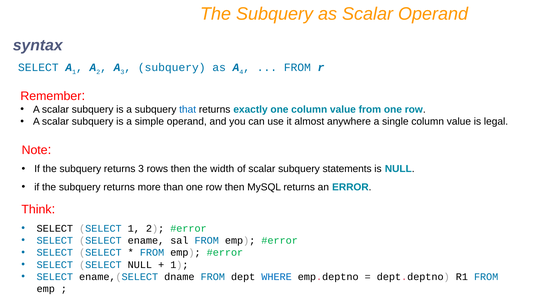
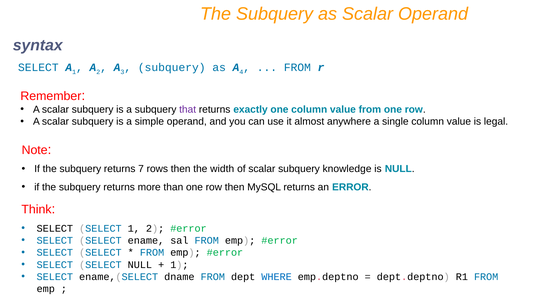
that colour: blue -> purple (188, 110)
returns 3: 3 -> 7 (141, 169)
statements: statements -> knowledge (347, 169)
